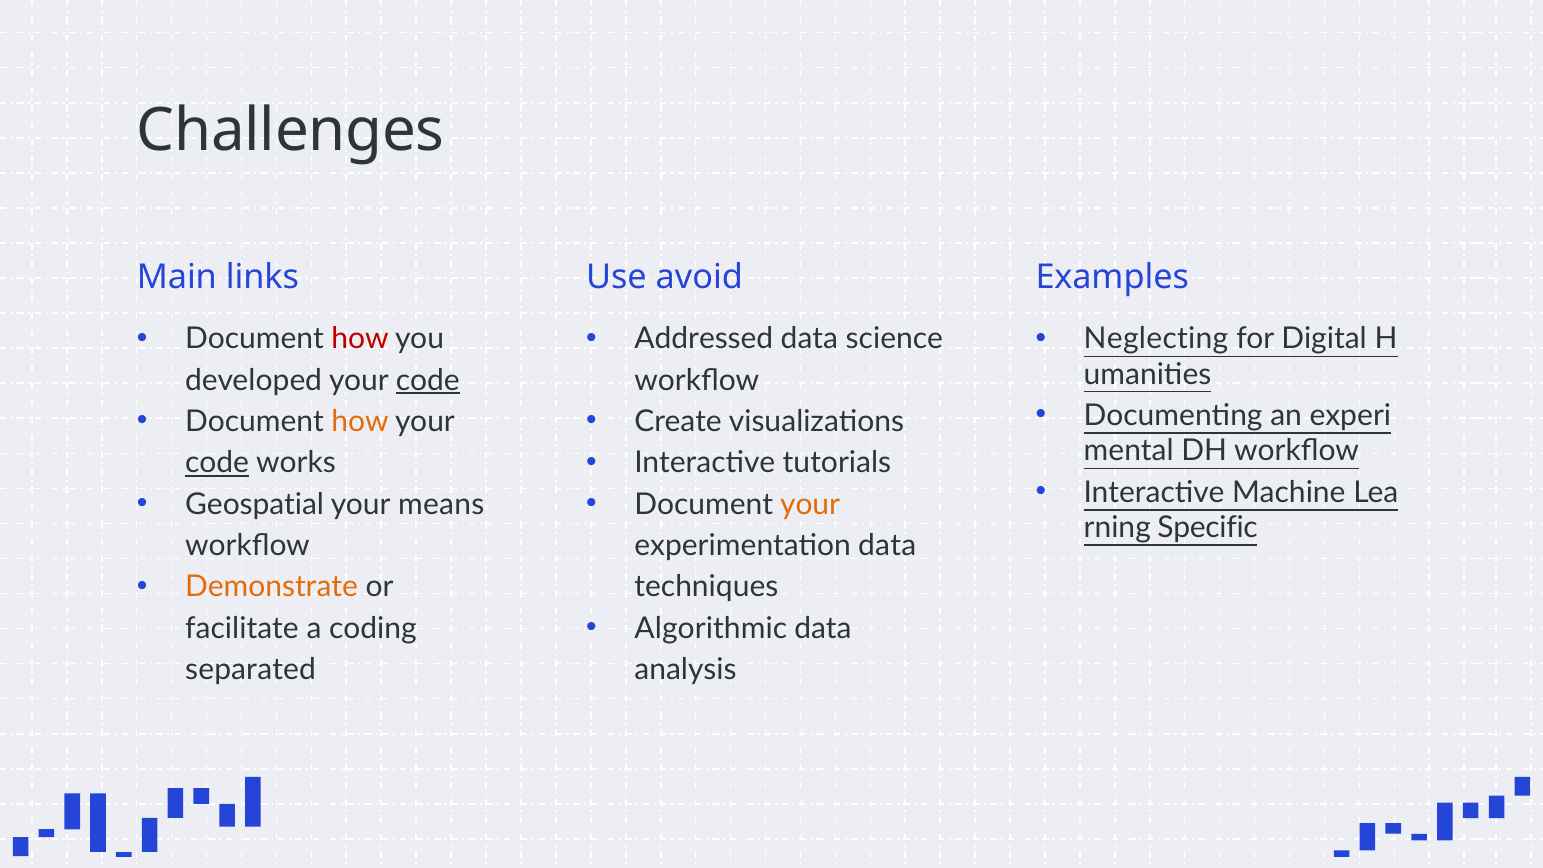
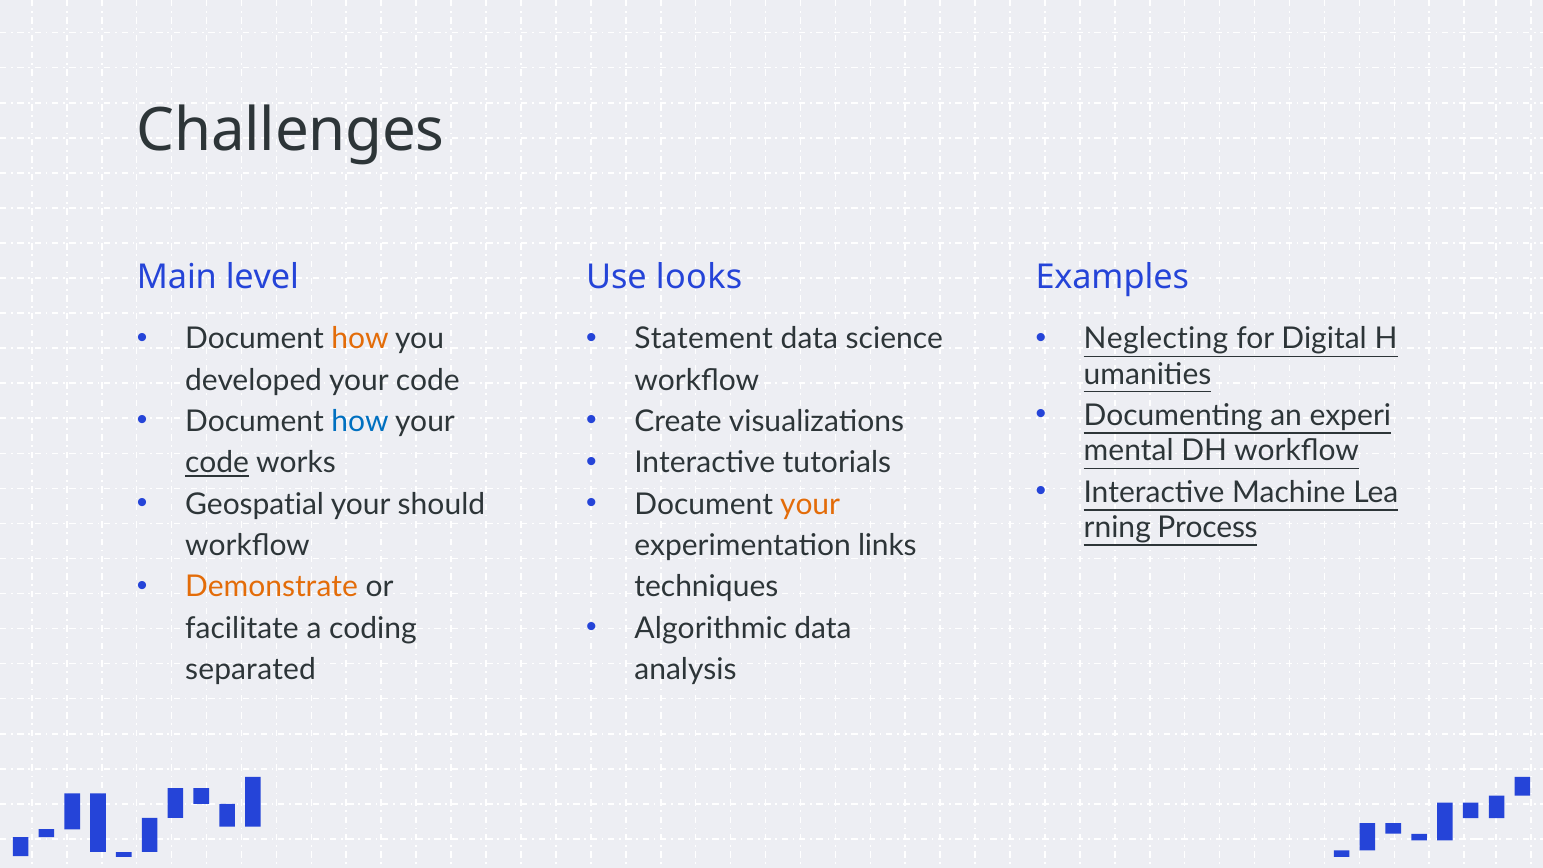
links: links -> level (262, 277)
avoid: avoid -> looks (699, 277)
how colour: red -> orange (360, 339)
Addressed: Addressed -> Statement (704, 339)
code underline: present -> none (428, 380)
how colour: orange -> blue (360, 421)
means: means -> should (441, 504)
Specific: Specific -> Process (1208, 528)
experimentation data: data -> links (887, 546)
